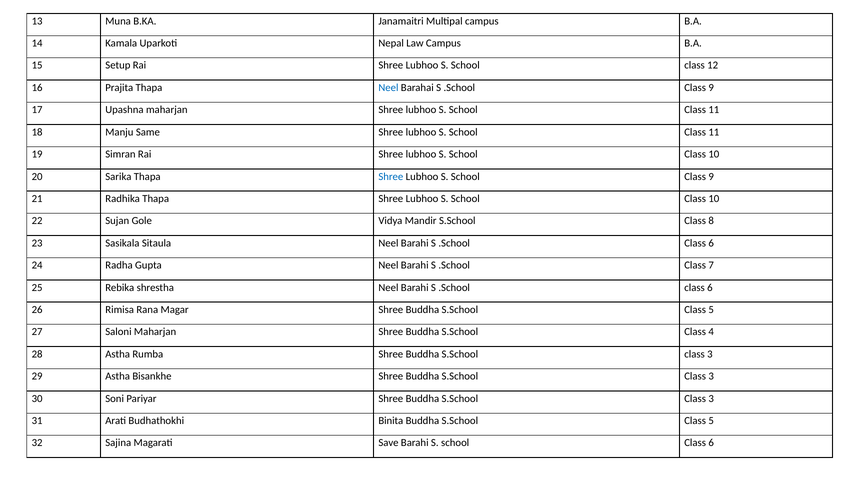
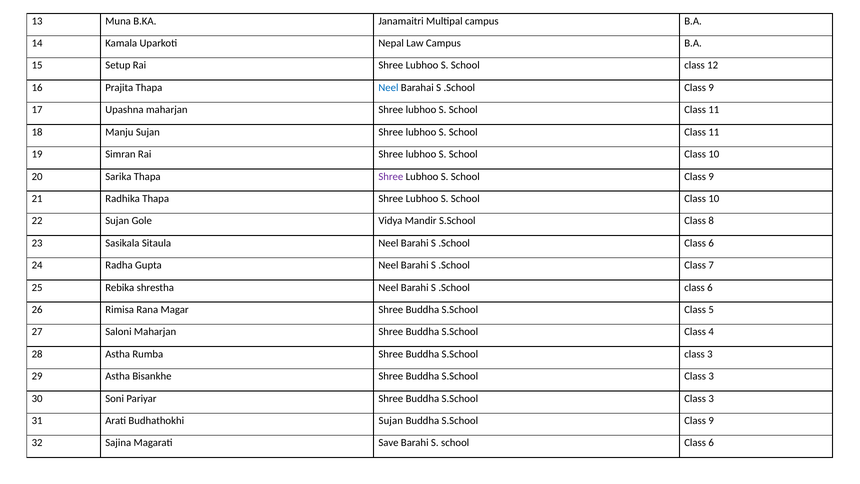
Manju Same: Same -> Sujan (148, 132)
Shree colour: blue -> purple (391, 176)
Budhathokhi Binita: Binita -> Sujan (391, 421)
5: 5 -> 9 (711, 421)
